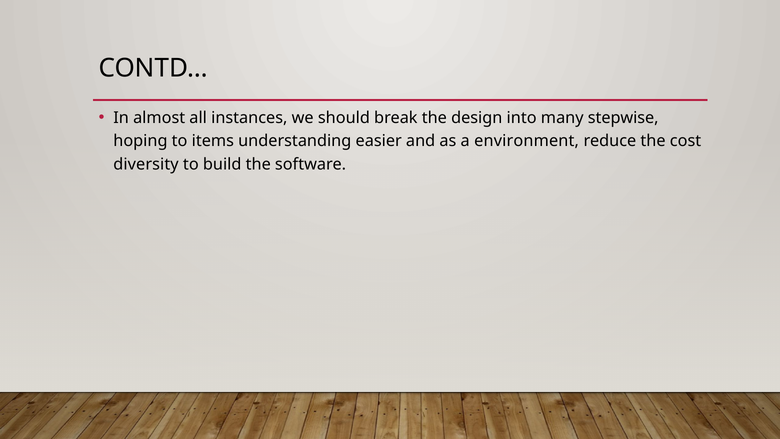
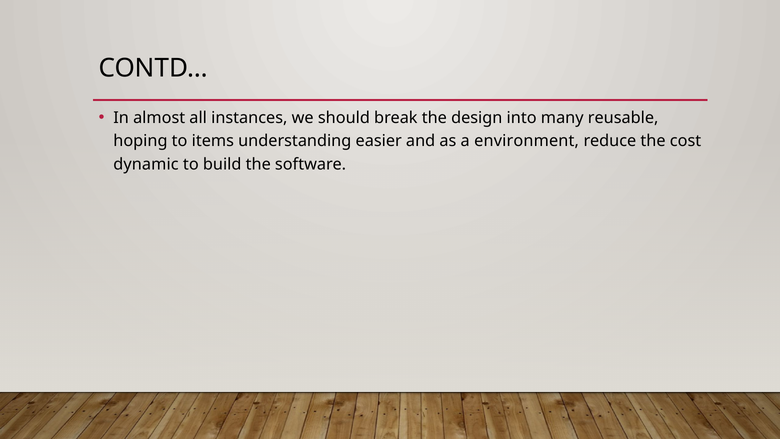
stepwise: stepwise -> reusable (623, 118)
diversity: diversity -> dynamic (146, 164)
